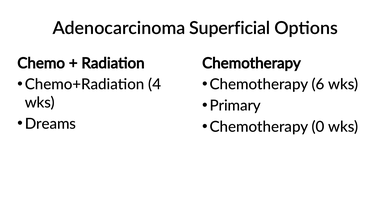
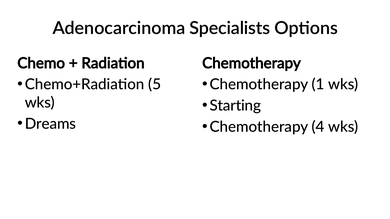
Superficial: Superficial -> Specialists (230, 28)
4: 4 -> 5 (155, 85)
6: 6 -> 1 (318, 85)
Primary: Primary -> Starting (235, 106)
0: 0 -> 4 (318, 127)
